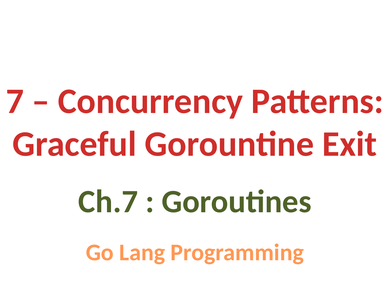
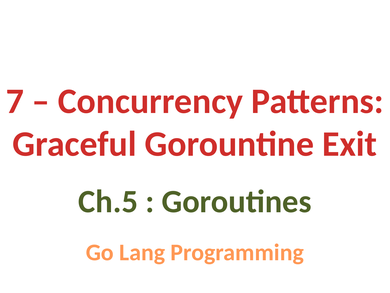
Ch.7: Ch.7 -> Ch.5 (108, 201)
